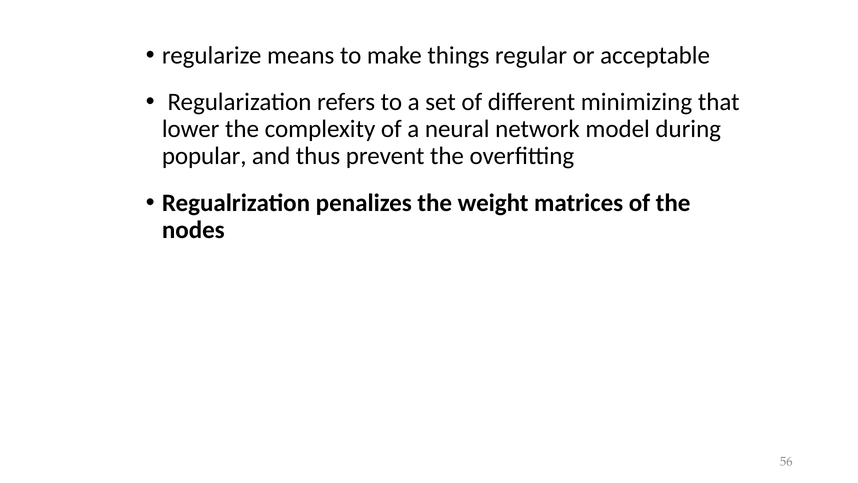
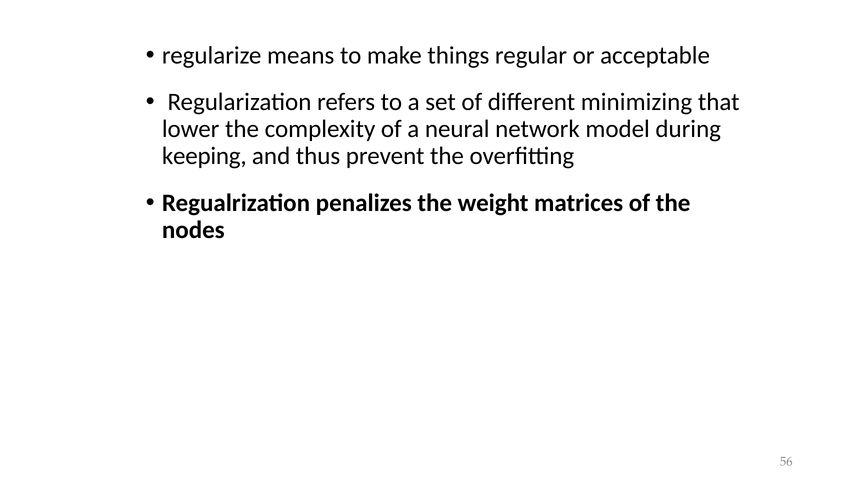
popular: popular -> keeping (204, 156)
